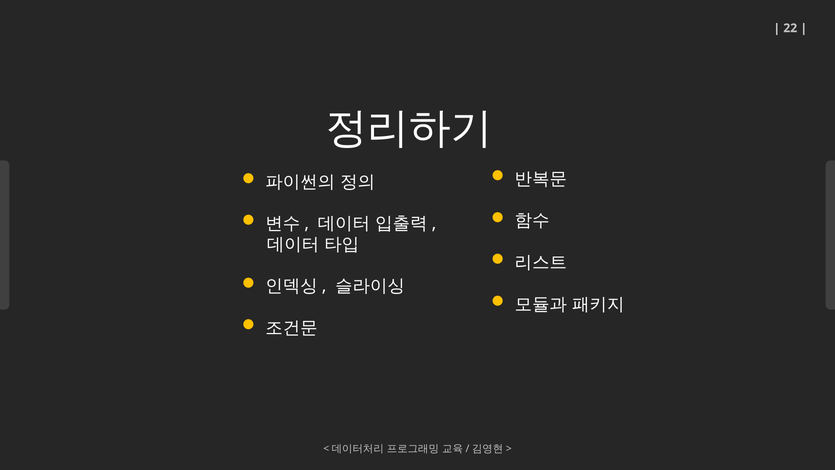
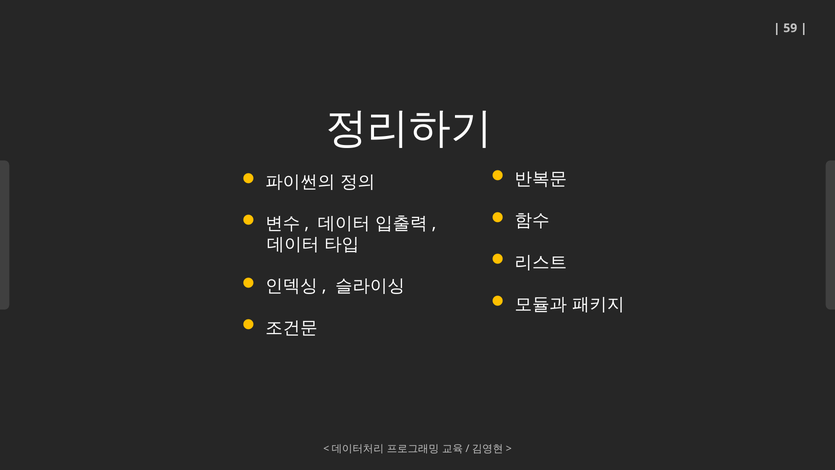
22: 22 -> 59 (790, 28)
